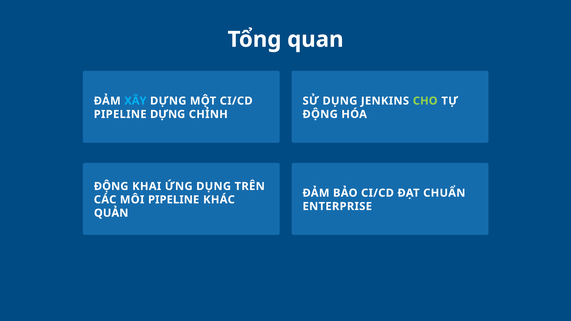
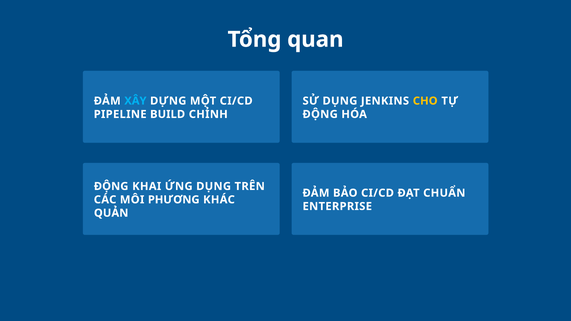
CHO colour: light green -> yellow (425, 101)
PIPELINE DỰNG: DỰNG -> BUILD (168, 114)
MÔI PIPELINE: PIPELINE -> PHƯƠNG (174, 200)
